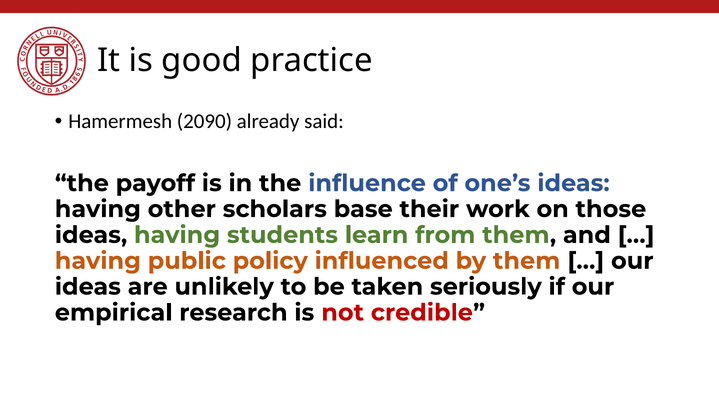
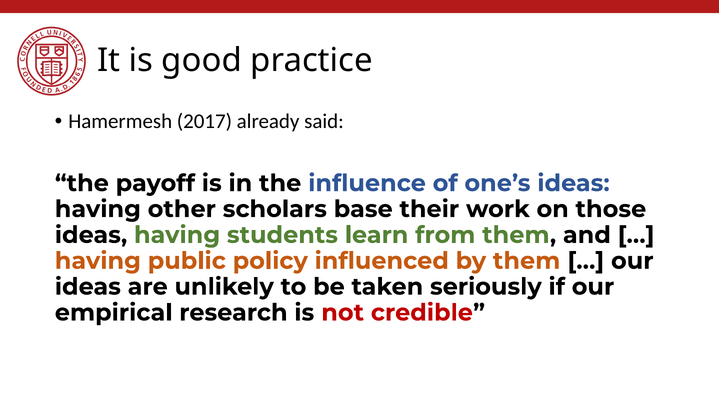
2090: 2090 -> 2017 (204, 122)
